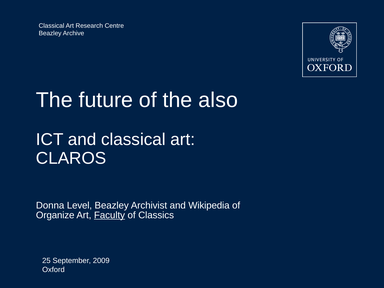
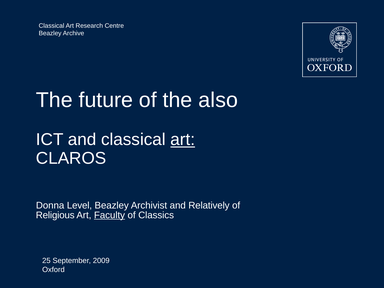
art underline: none -> present (183, 140)
Wikipedia: Wikipedia -> Relatively (209, 206)
Organize: Organize -> Religious (55, 215)
